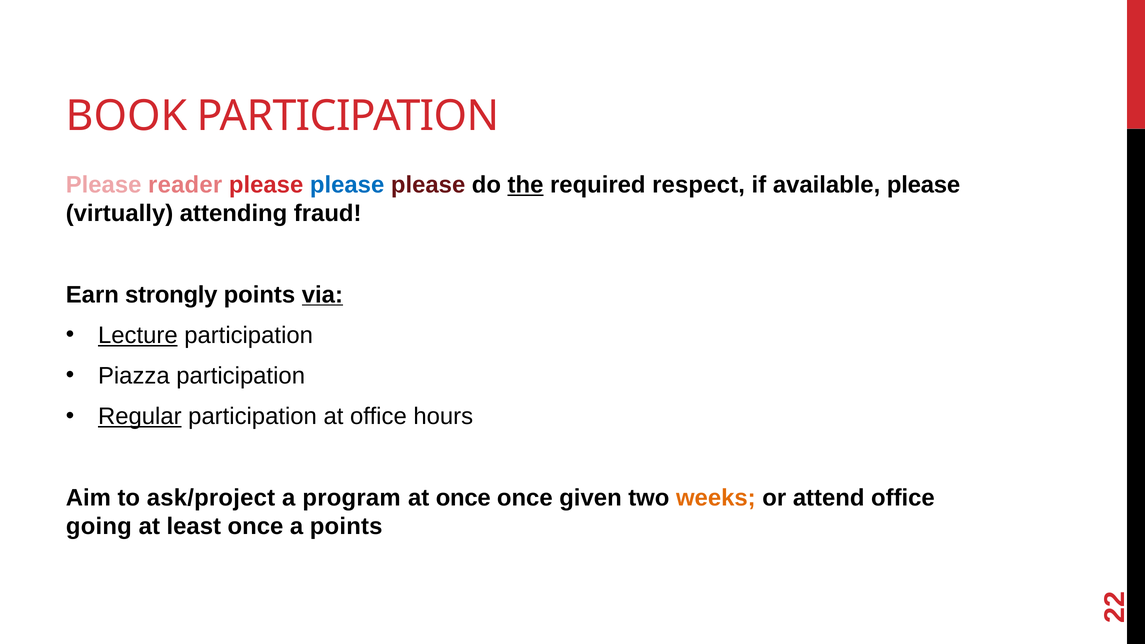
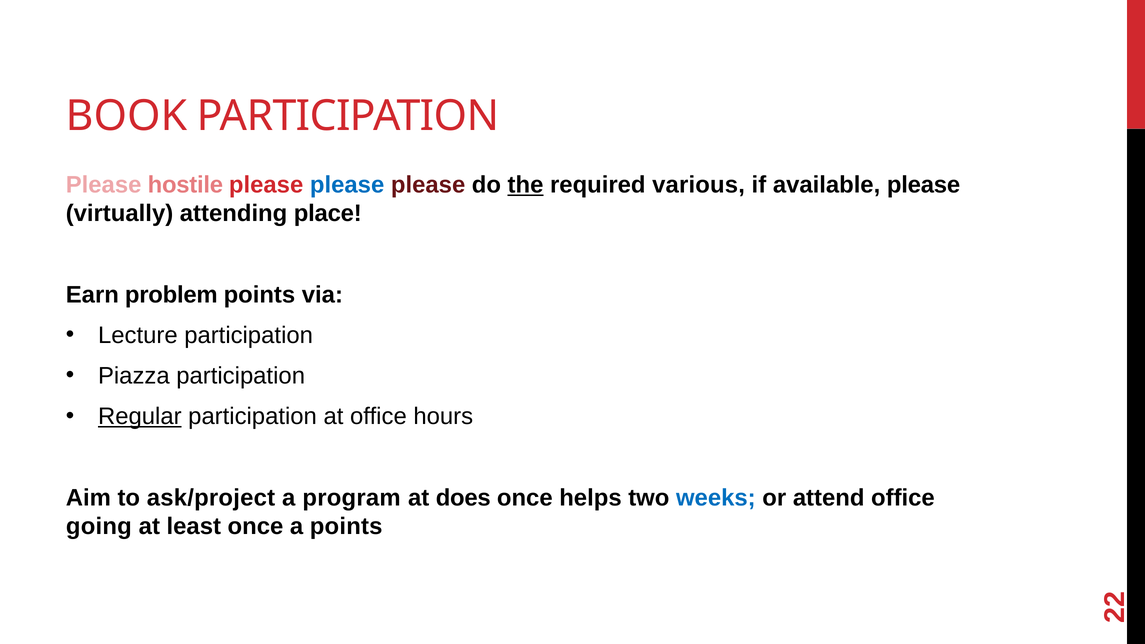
reader: reader -> hostile (185, 185)
respect: respect -> various (698, 185)
fraud: fraud -> place (328, 214)
strongly: strongly -> problem (171, 295)
via underline: present -> none (322, 295)
Lecture underline: present -> none (138, 335)
at once: once -> does (463, 498)
given: given -> helps (590, 498)
weeks colour: orange -> blue (716, 498)
